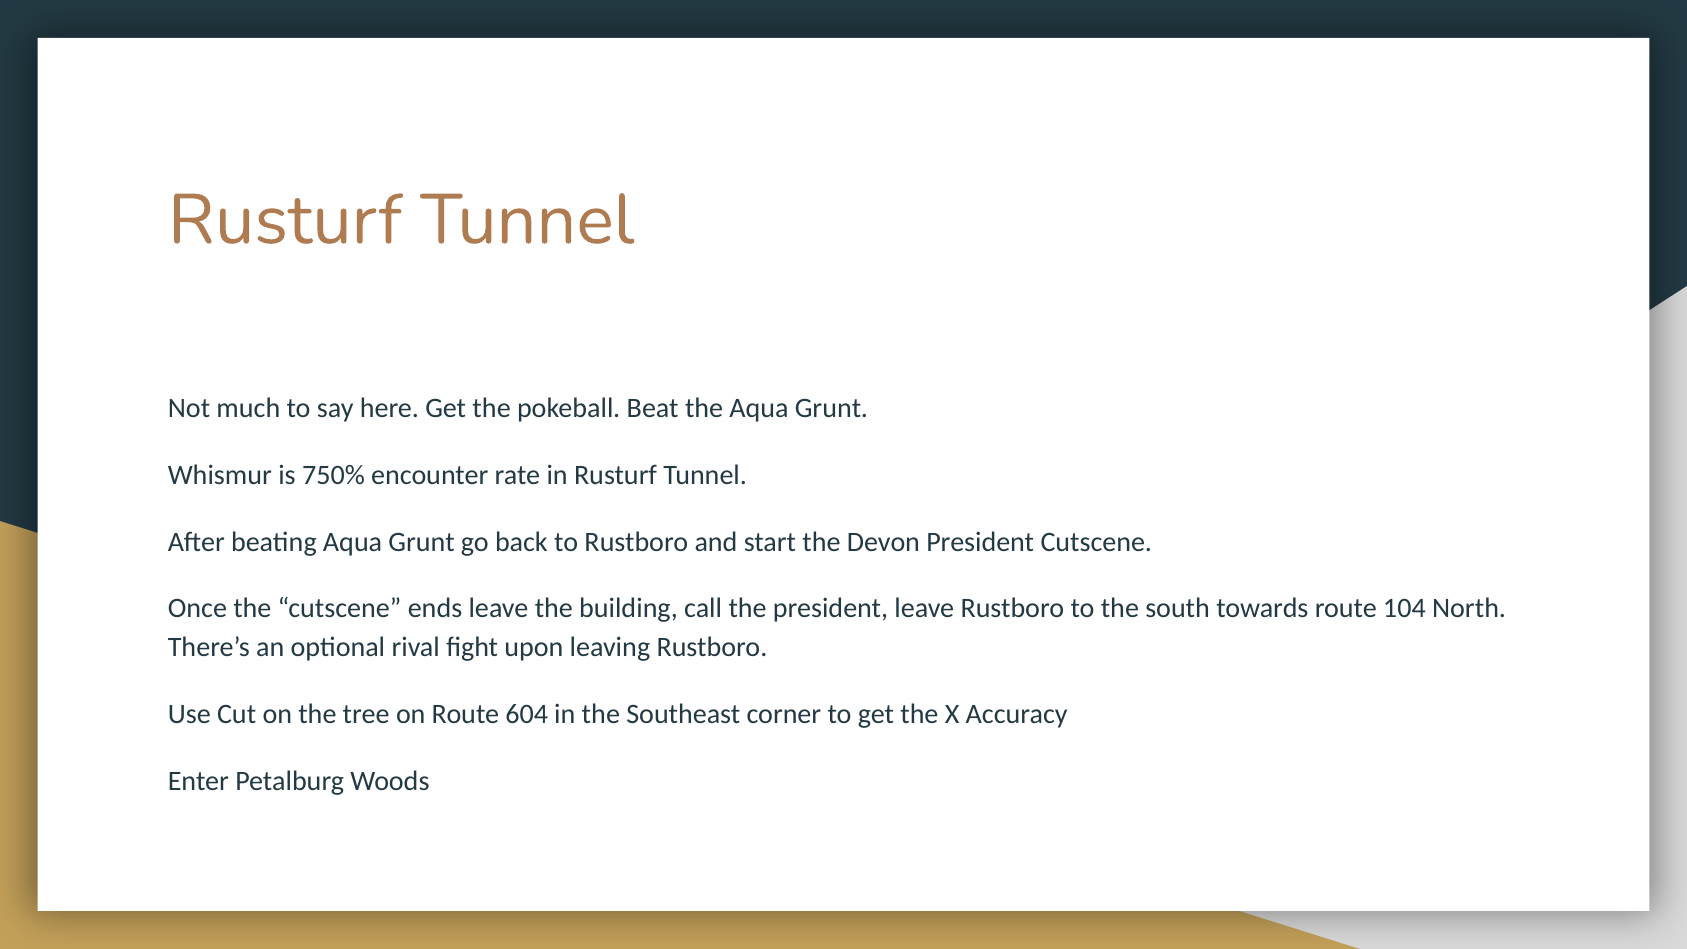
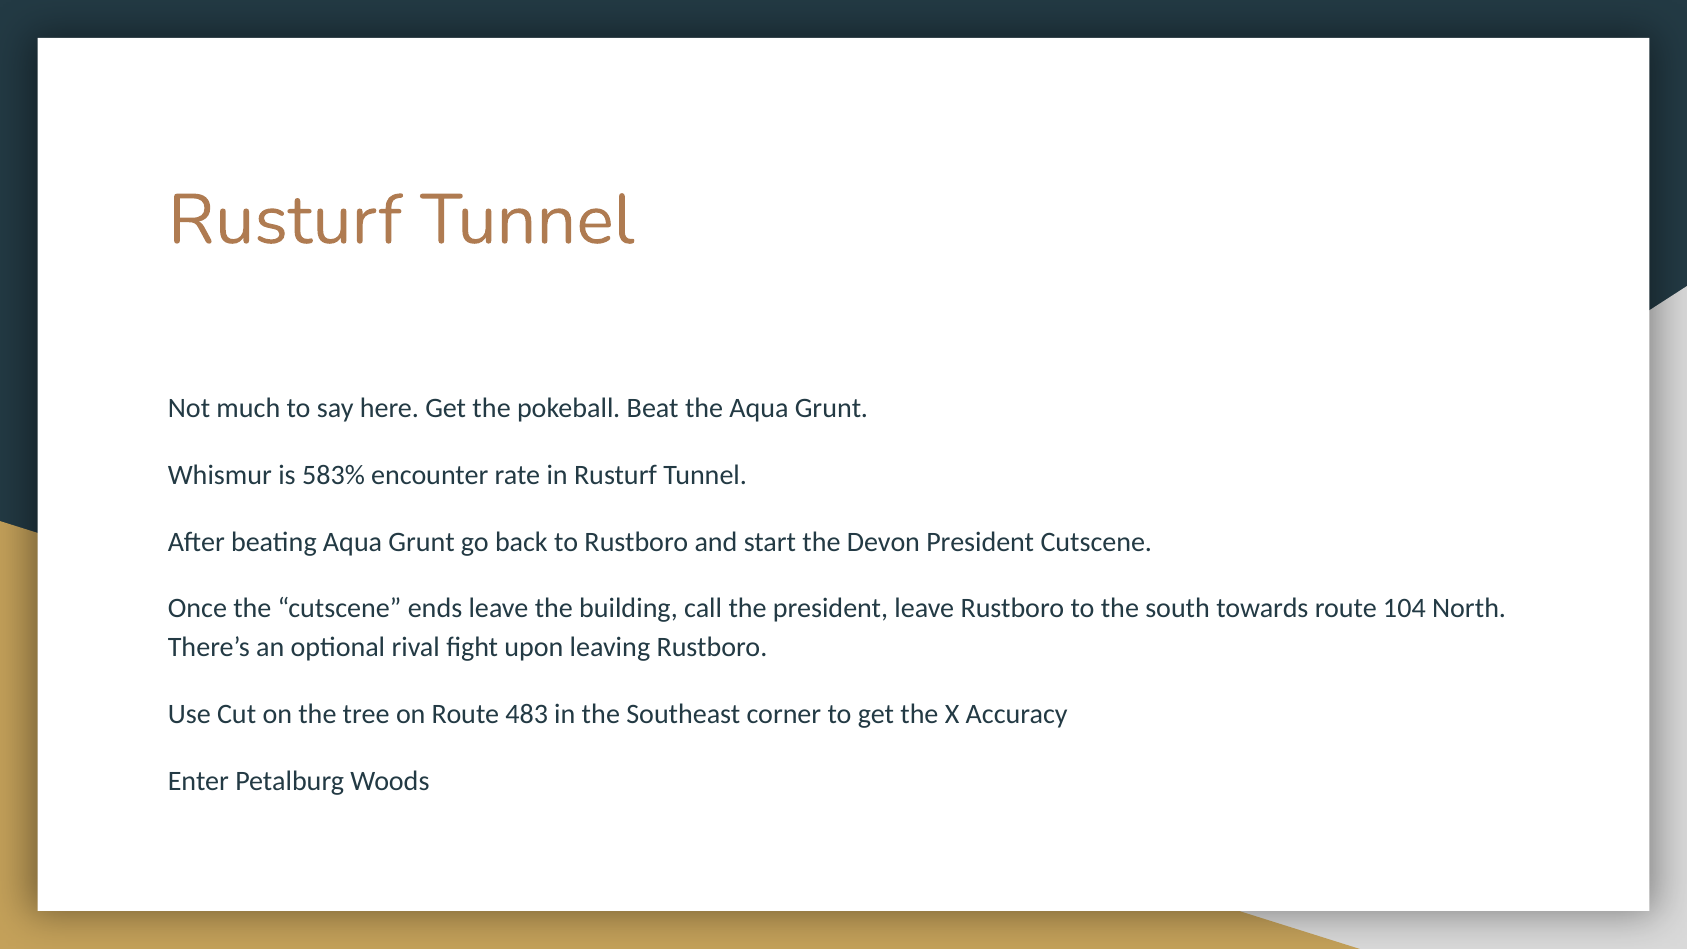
750%: 750% -> 583% (333, 475)
604: 604 -> 483 (527, 714)
